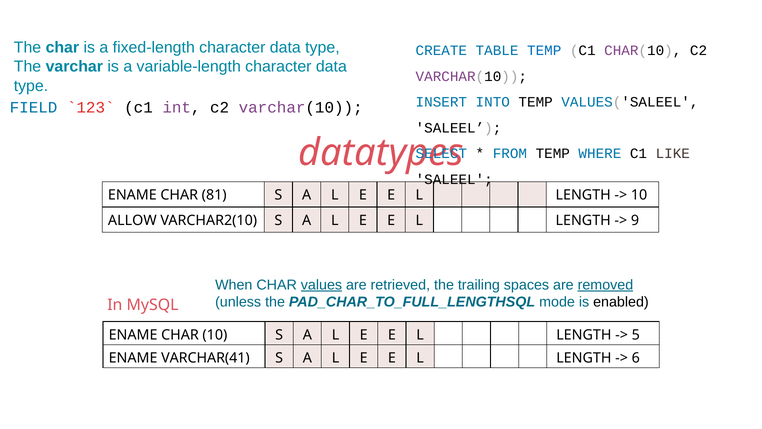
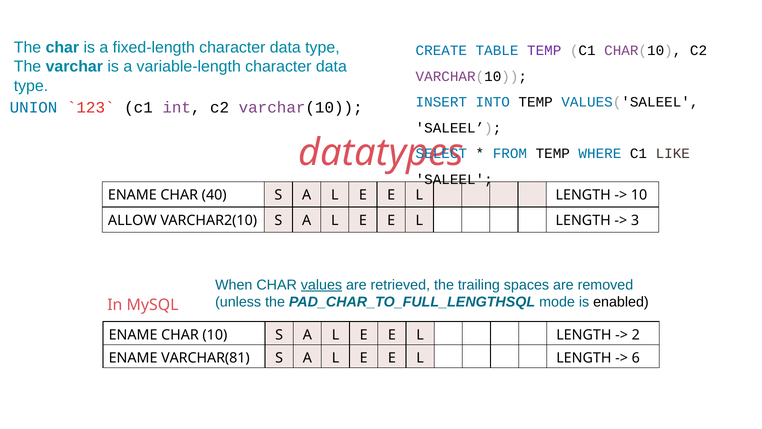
TEMP colour: blue -> purple (544, 51)
FIELD: FIELD -> UNION (34, 108)
81: 81 -> 40 (214, 195)
9: 9 -> 3 (635, 220)
removed underline: present -> none (605, 285)
5: 5 -> 2 (636, 335)
VARCHAR(41: VARCHAR(41 -> VARCHAR(81 (205, 358)
